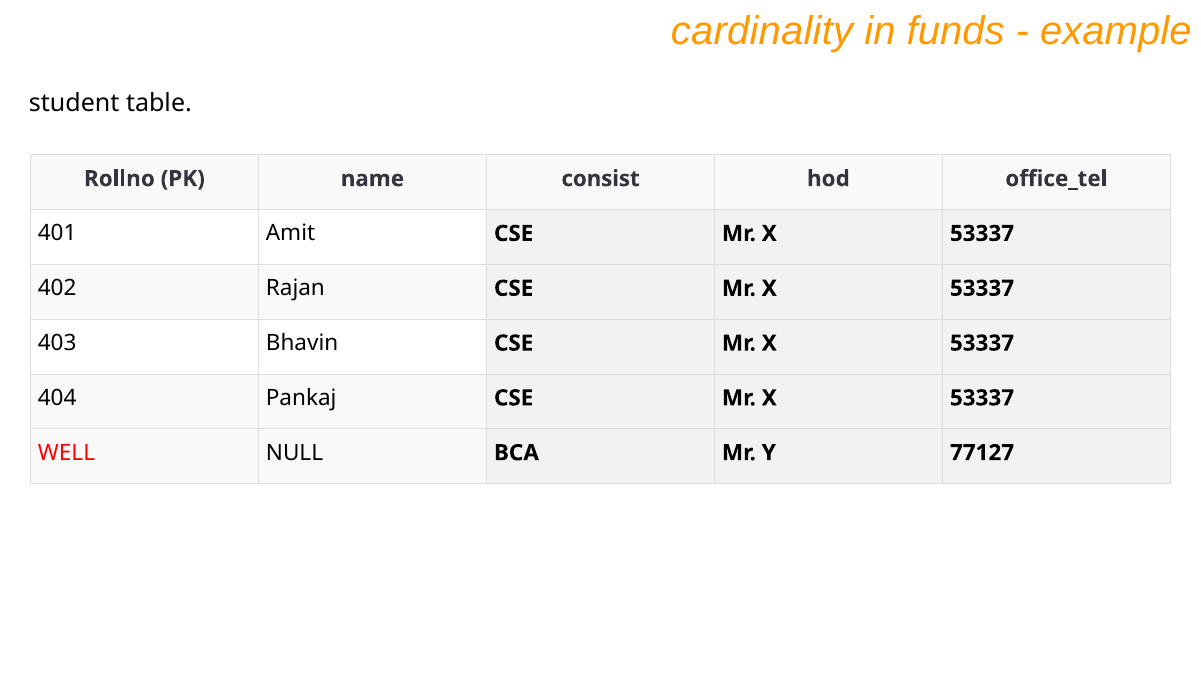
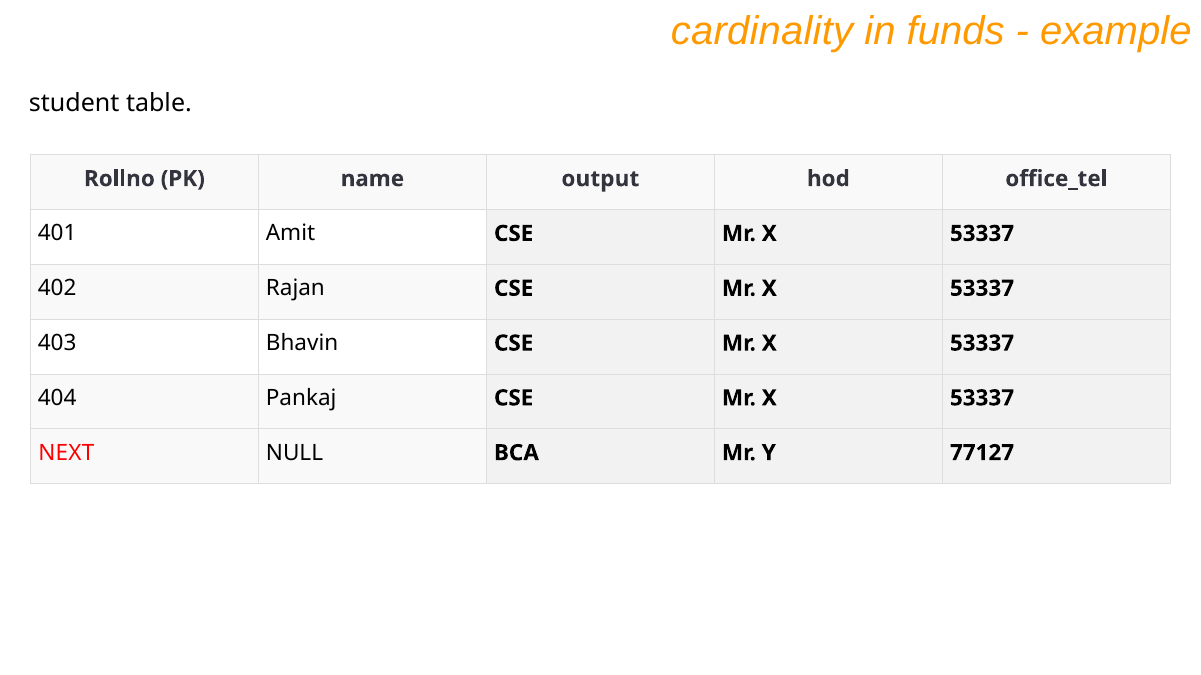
consist: consist -> output (600, 179)
WELL: WELL -> NEXT (66, 453)
